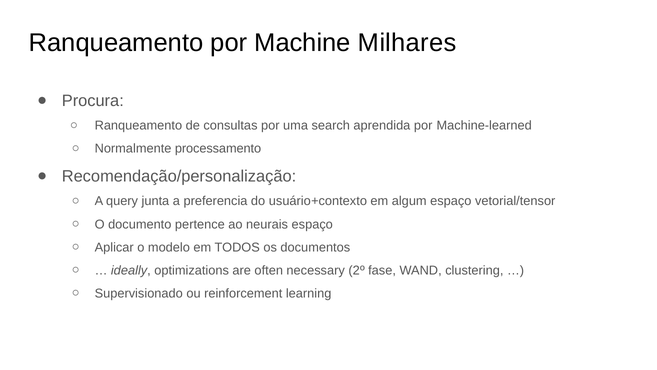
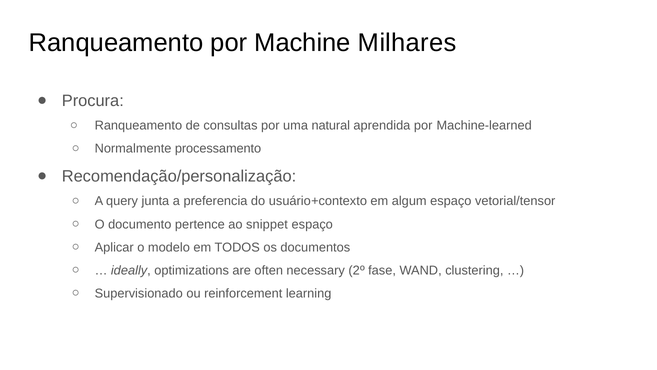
search: search -> natural (331, 125)
neurais: neurais -> snippet (267, 224)
